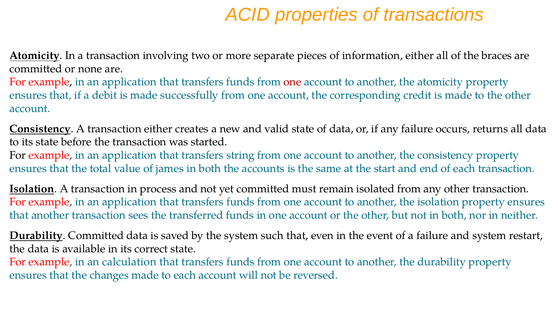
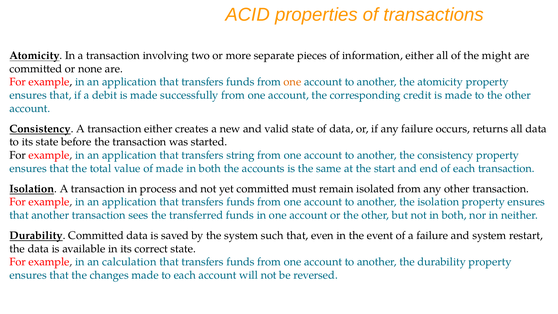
braces: braces -> might (497, 55)
one colour: red -> orange (293, 82)
of james: james -> made (170, 168)
